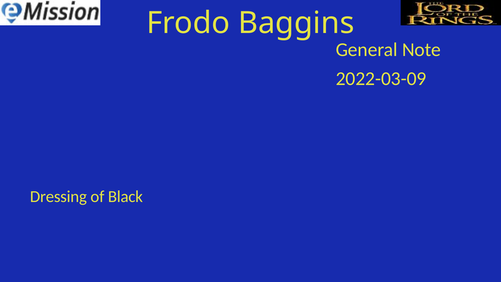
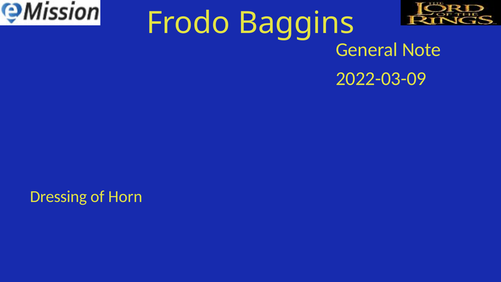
Black: Black -> Horn (125, 197)
